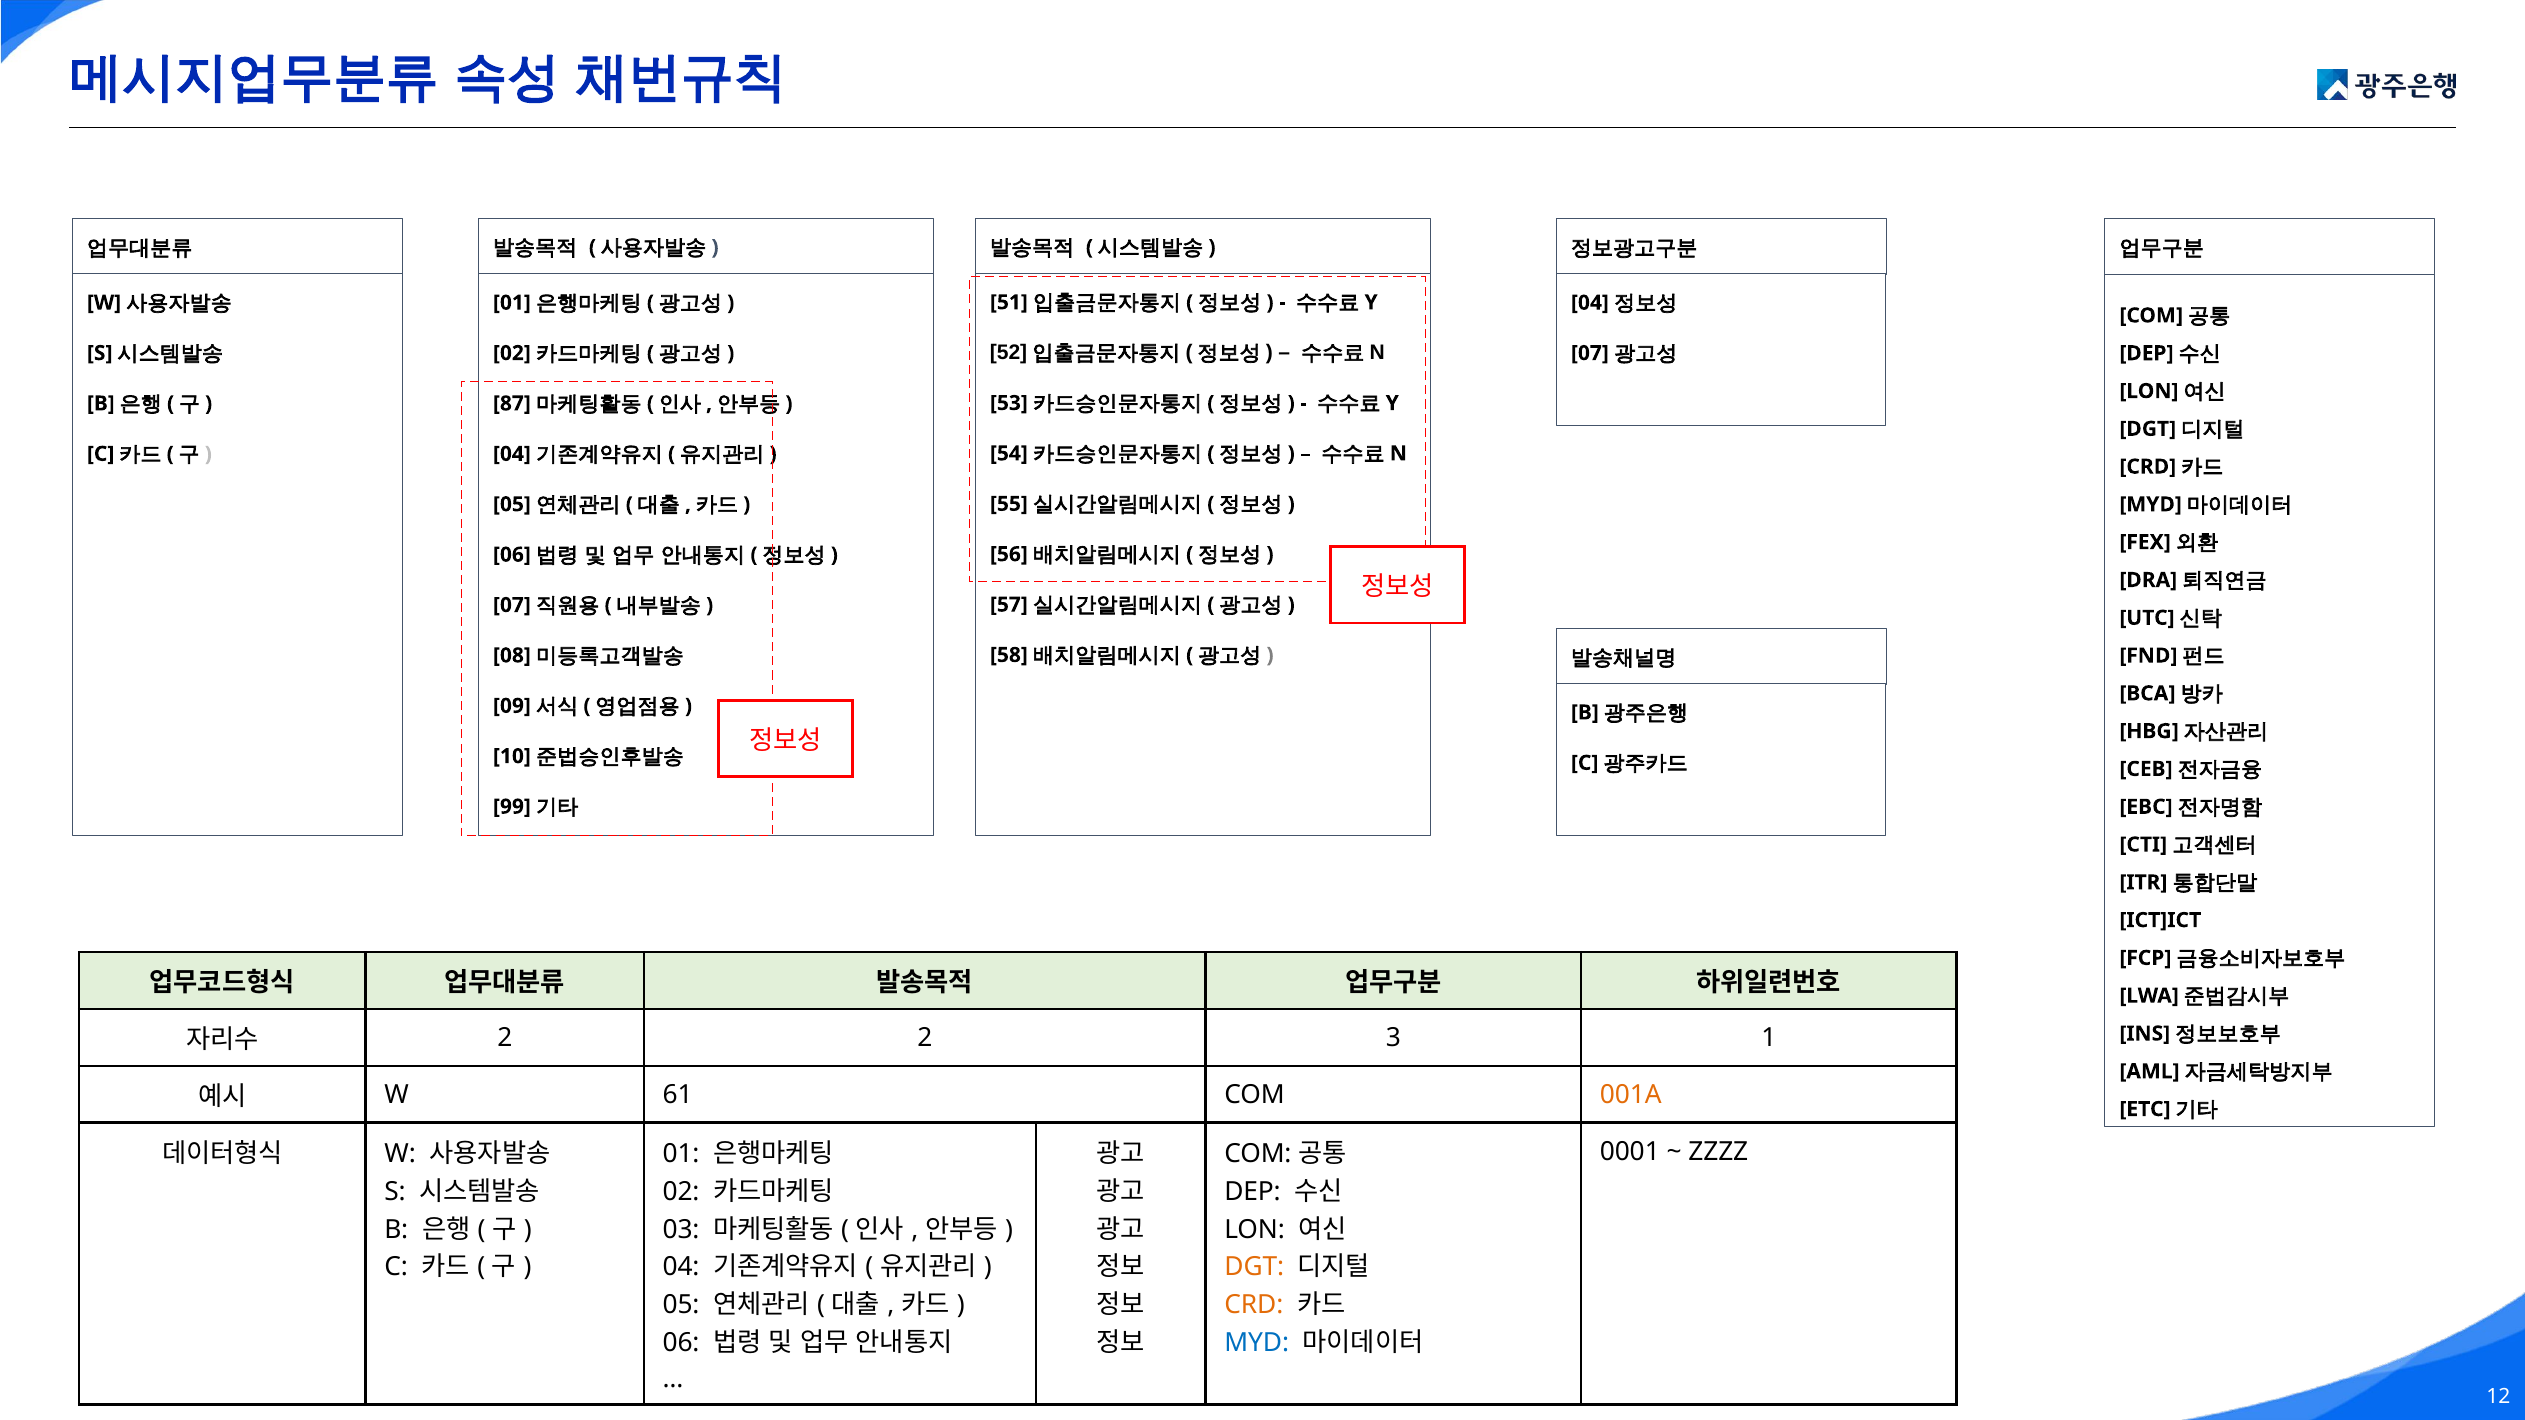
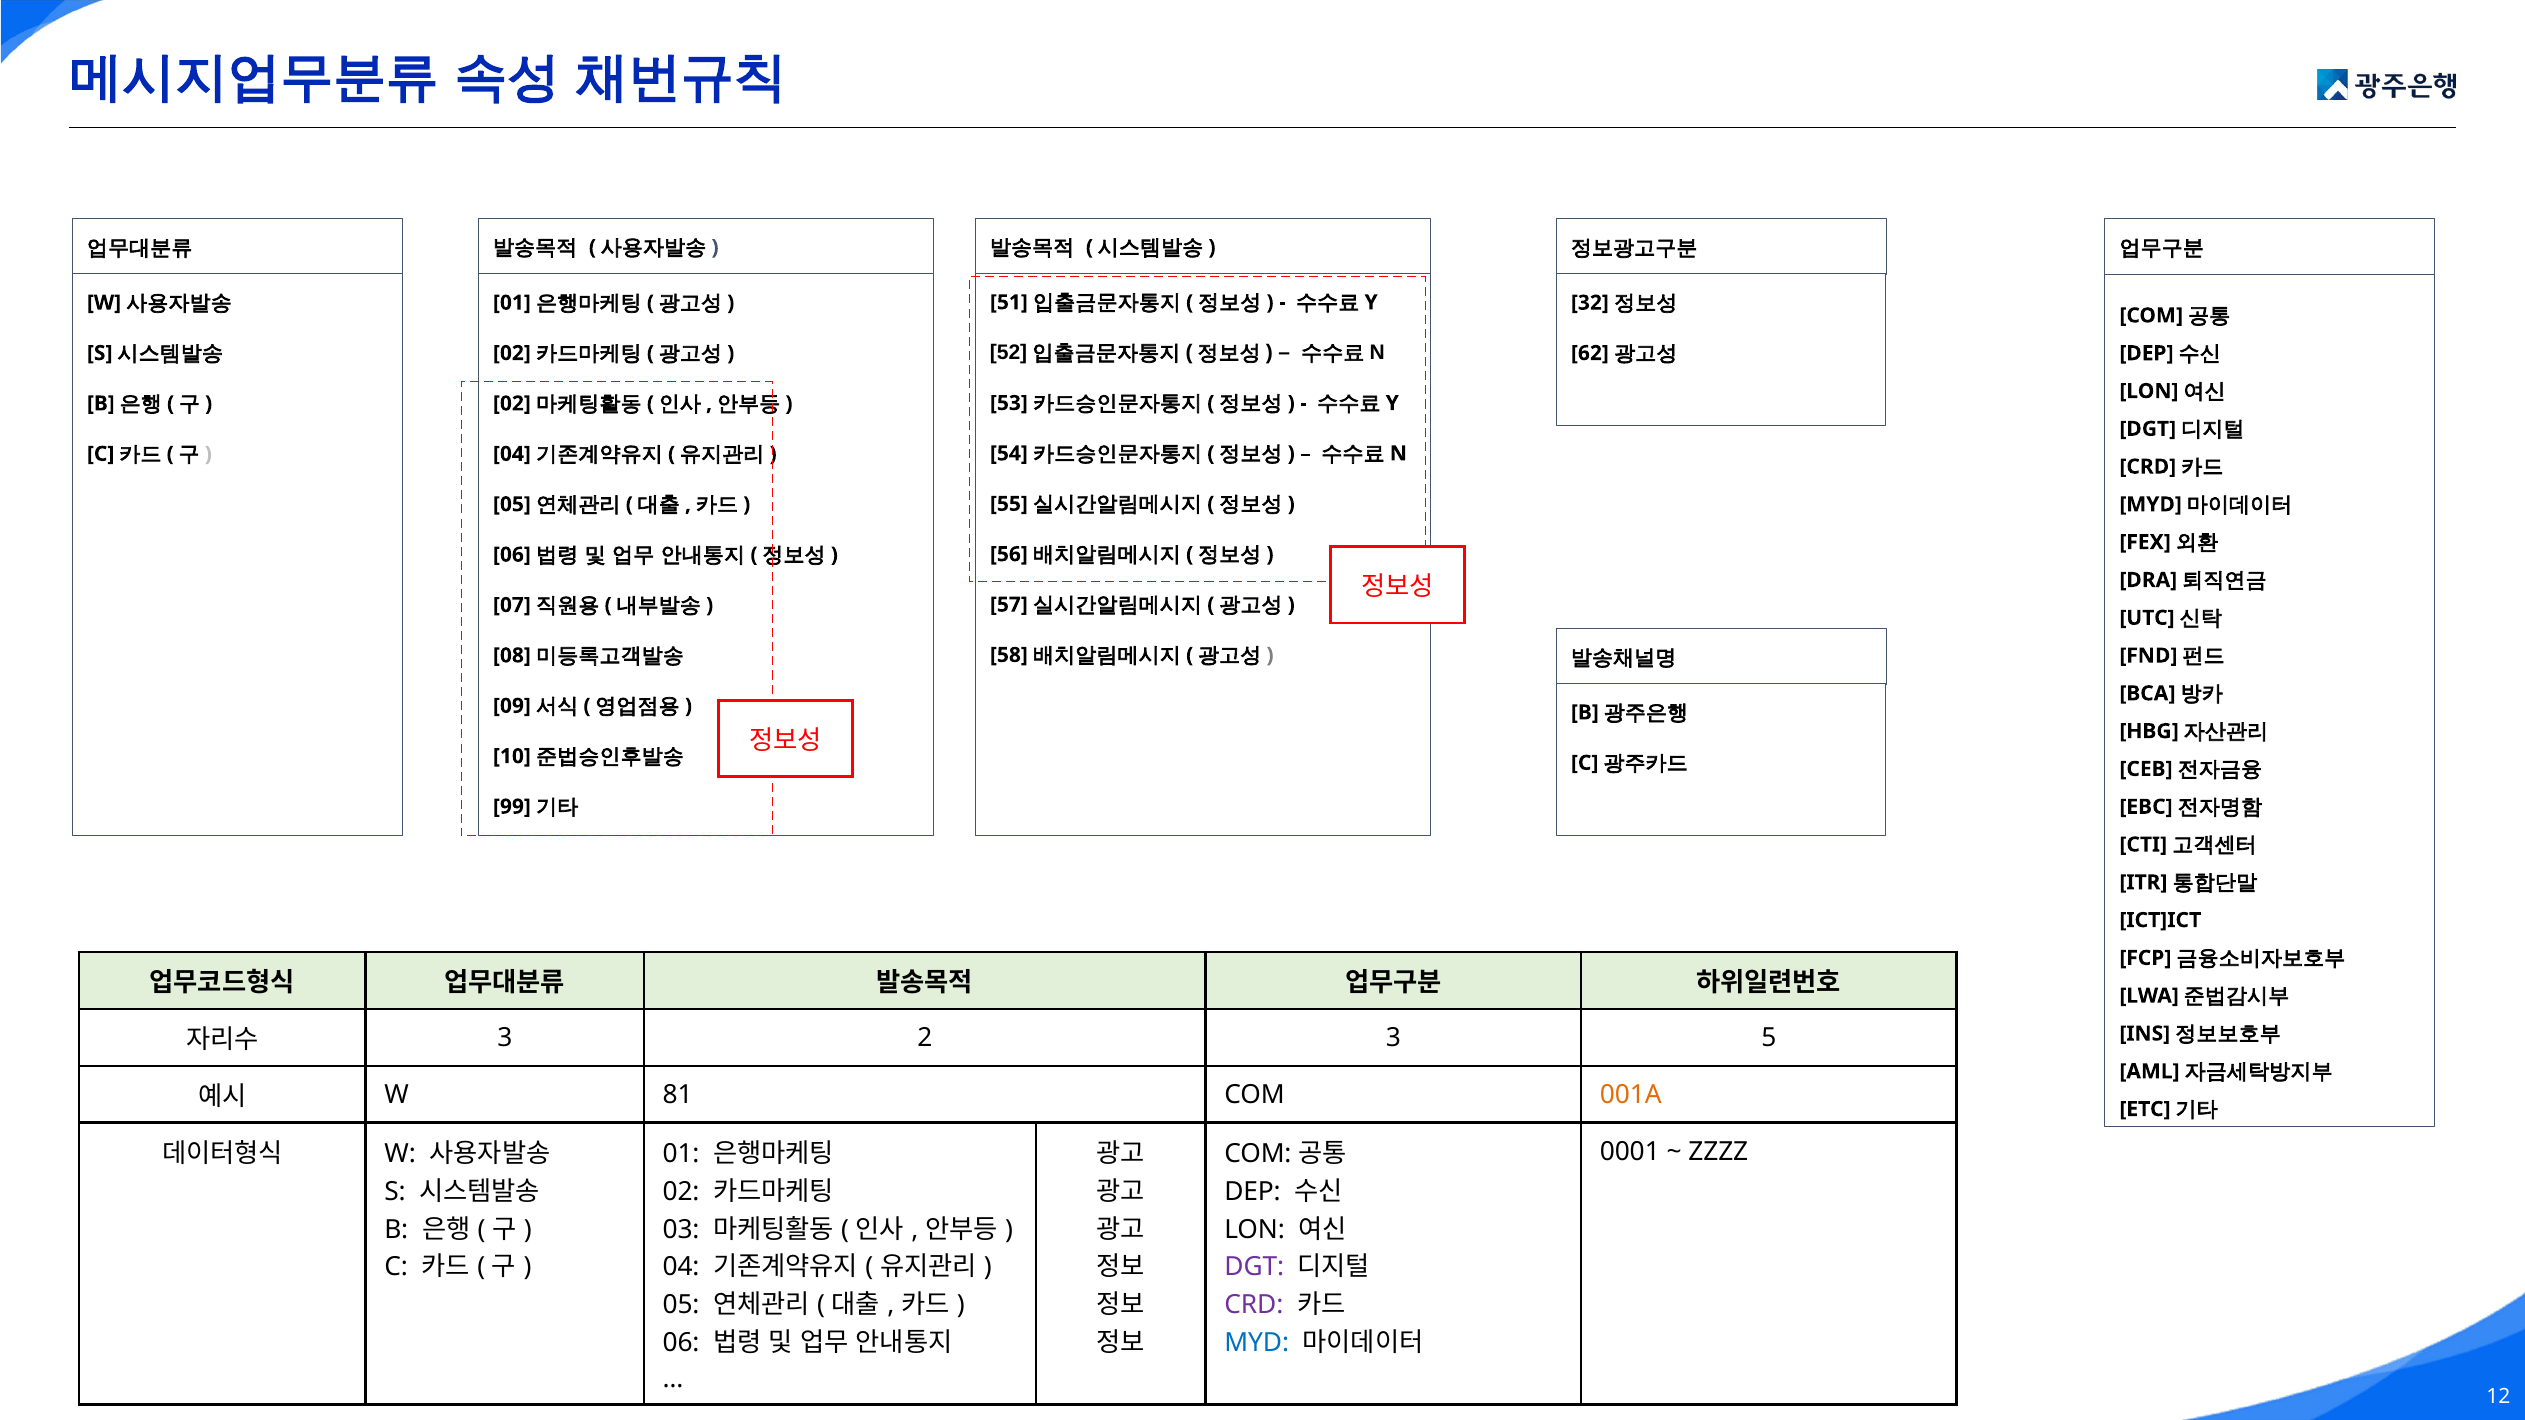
04: 04 -> 32 (1590, 303)
07: 07 -> 62 (1590, 353)
87: 87 -> 02 (512, 404)
2: 2 -> 3 (505, 1038)
1: 1 -> 5 (1769, 1038)
61: 61 -> 81 (678, 1095)
DGT colour: orange -> purple (1254, 1267)
CRD colour: orange -> purple (1254, 1305)
